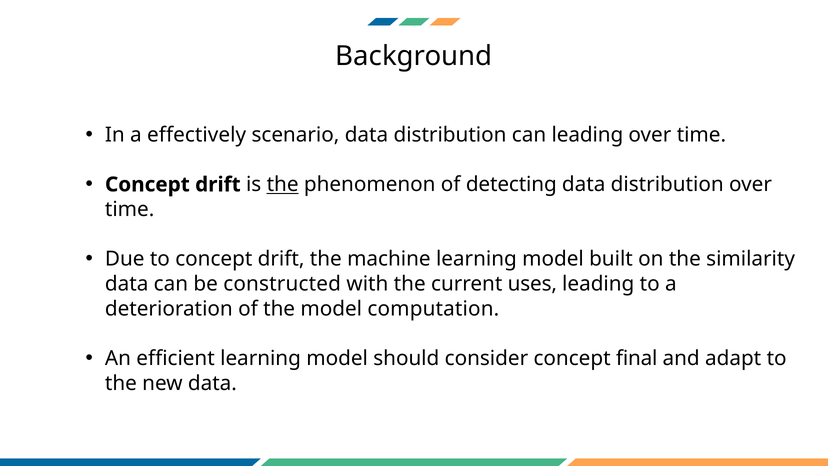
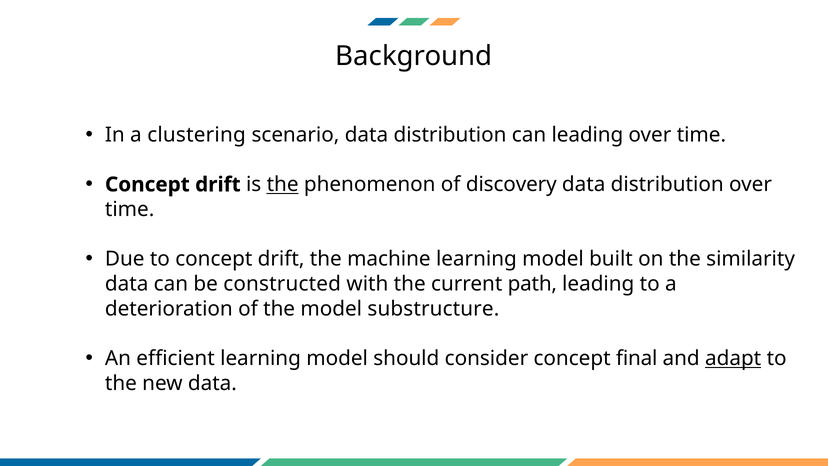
effectively: effectively -> clustering (197, 135)
detecting: detecting -> discovery (511, 184)
uses: uses -> path (532, 284)
computation: computation -> substructure (433, 309)
adapt underline: none -> present (733, 358)
